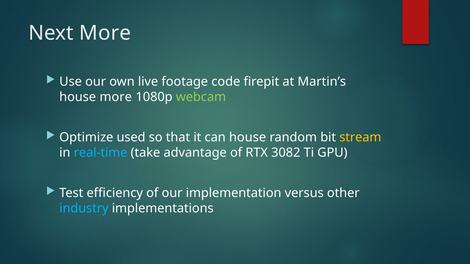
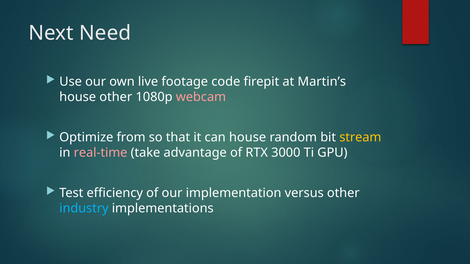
Next More: More -> Need (105, 33)
house more: more -> other (116, 97)
webcam colour: light green -> pink (201, 97)
used: used -> from (131, 137)
real-time colour: light blue -> pink (101, 153)
3082: 3082 -> 3000 (286, 153)
